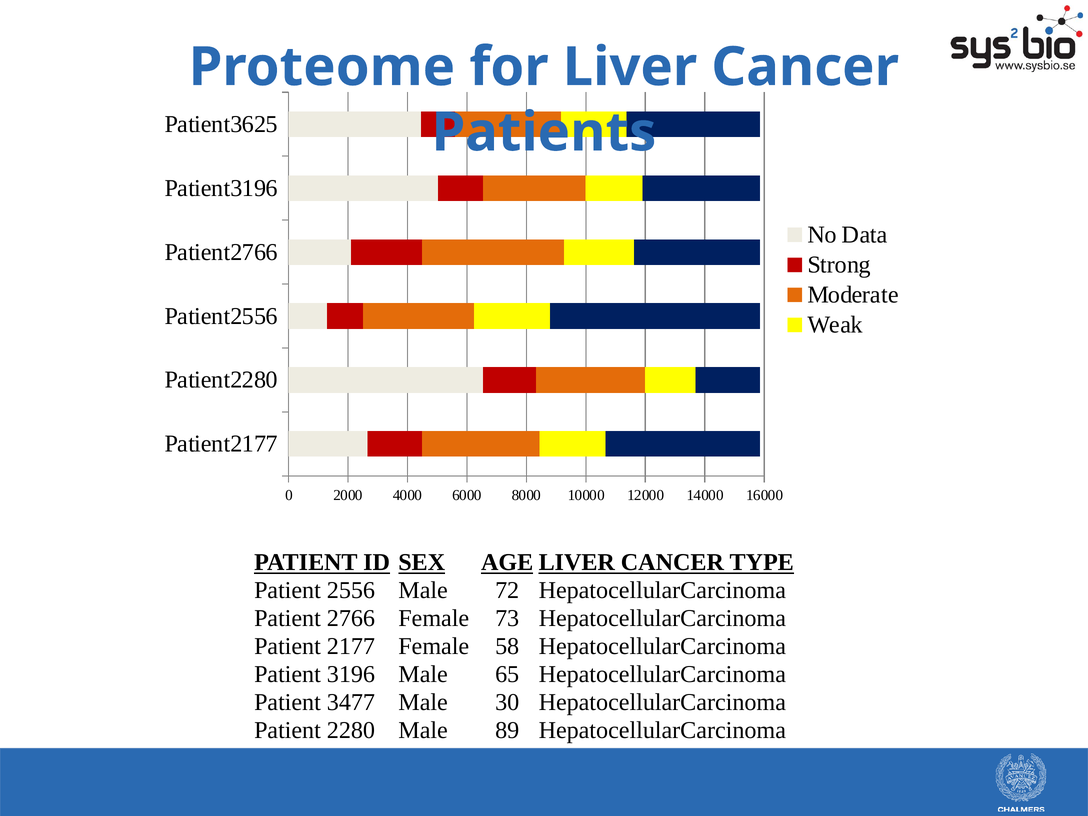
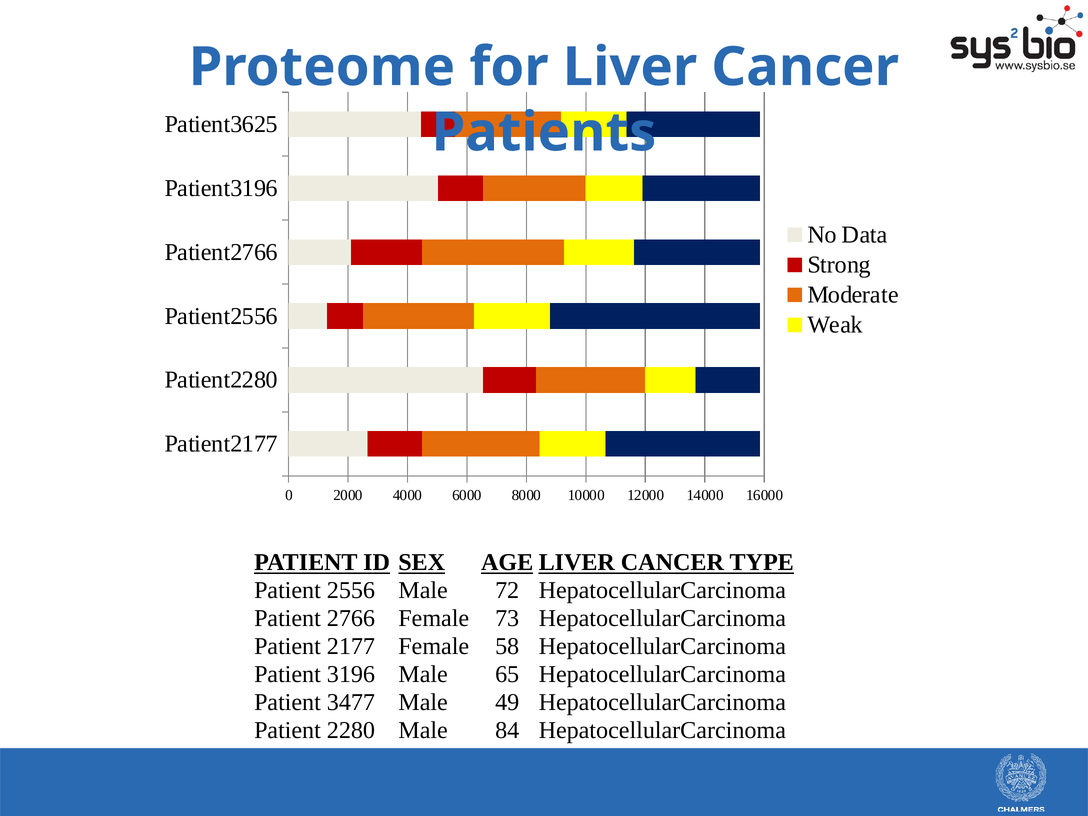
30: 30 -> 49 (507, 702)
89: 89 -> 84 (507, 730)
